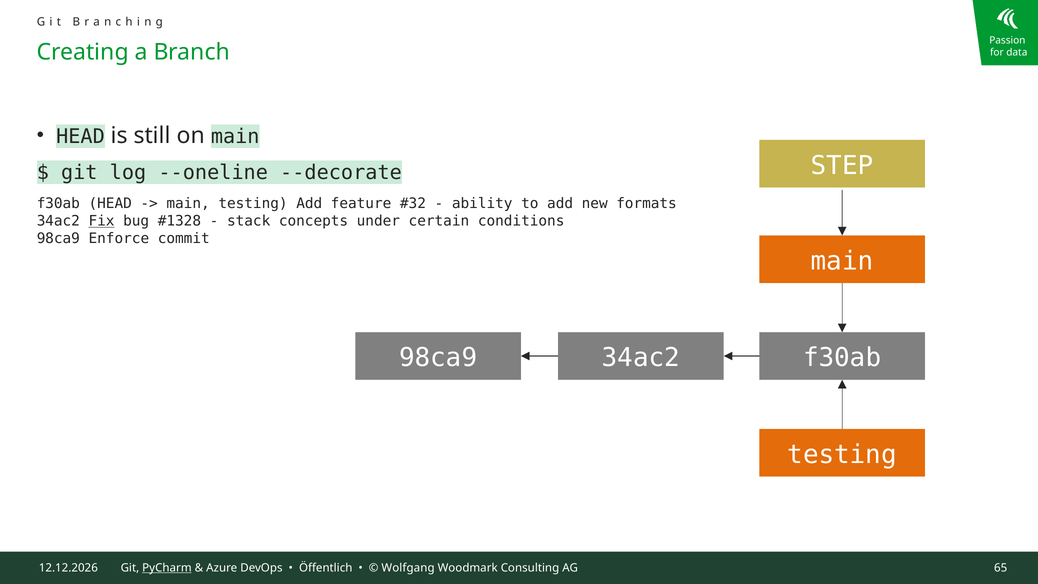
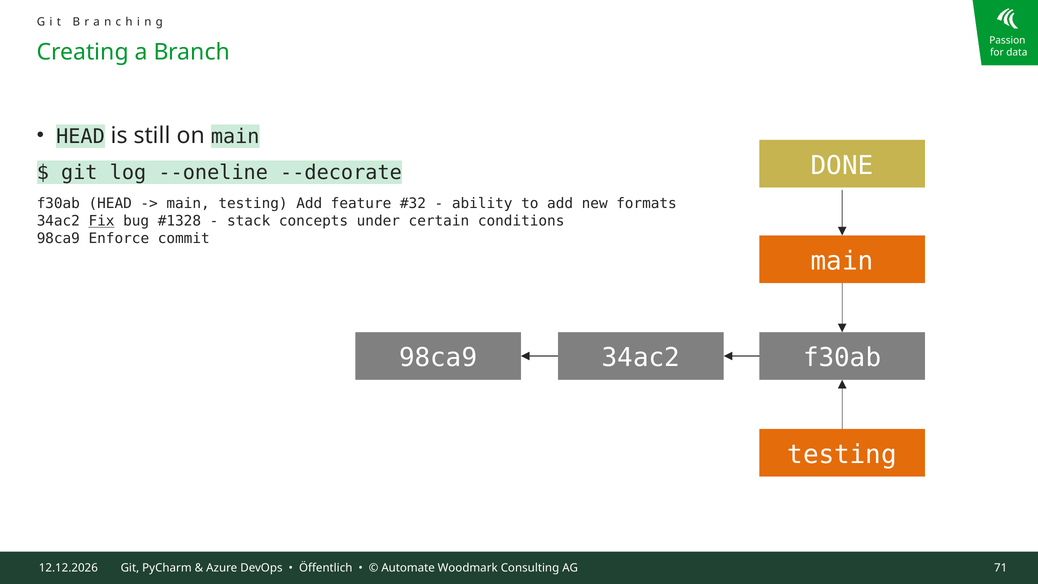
STEP: STEP -> DONE (842, 165)
PyCharm underline: present -> none (167, 568)
Wolfgang: Wolfgang -> Automate (408, 568)
65: 65 -> 71 (1001, 568)
